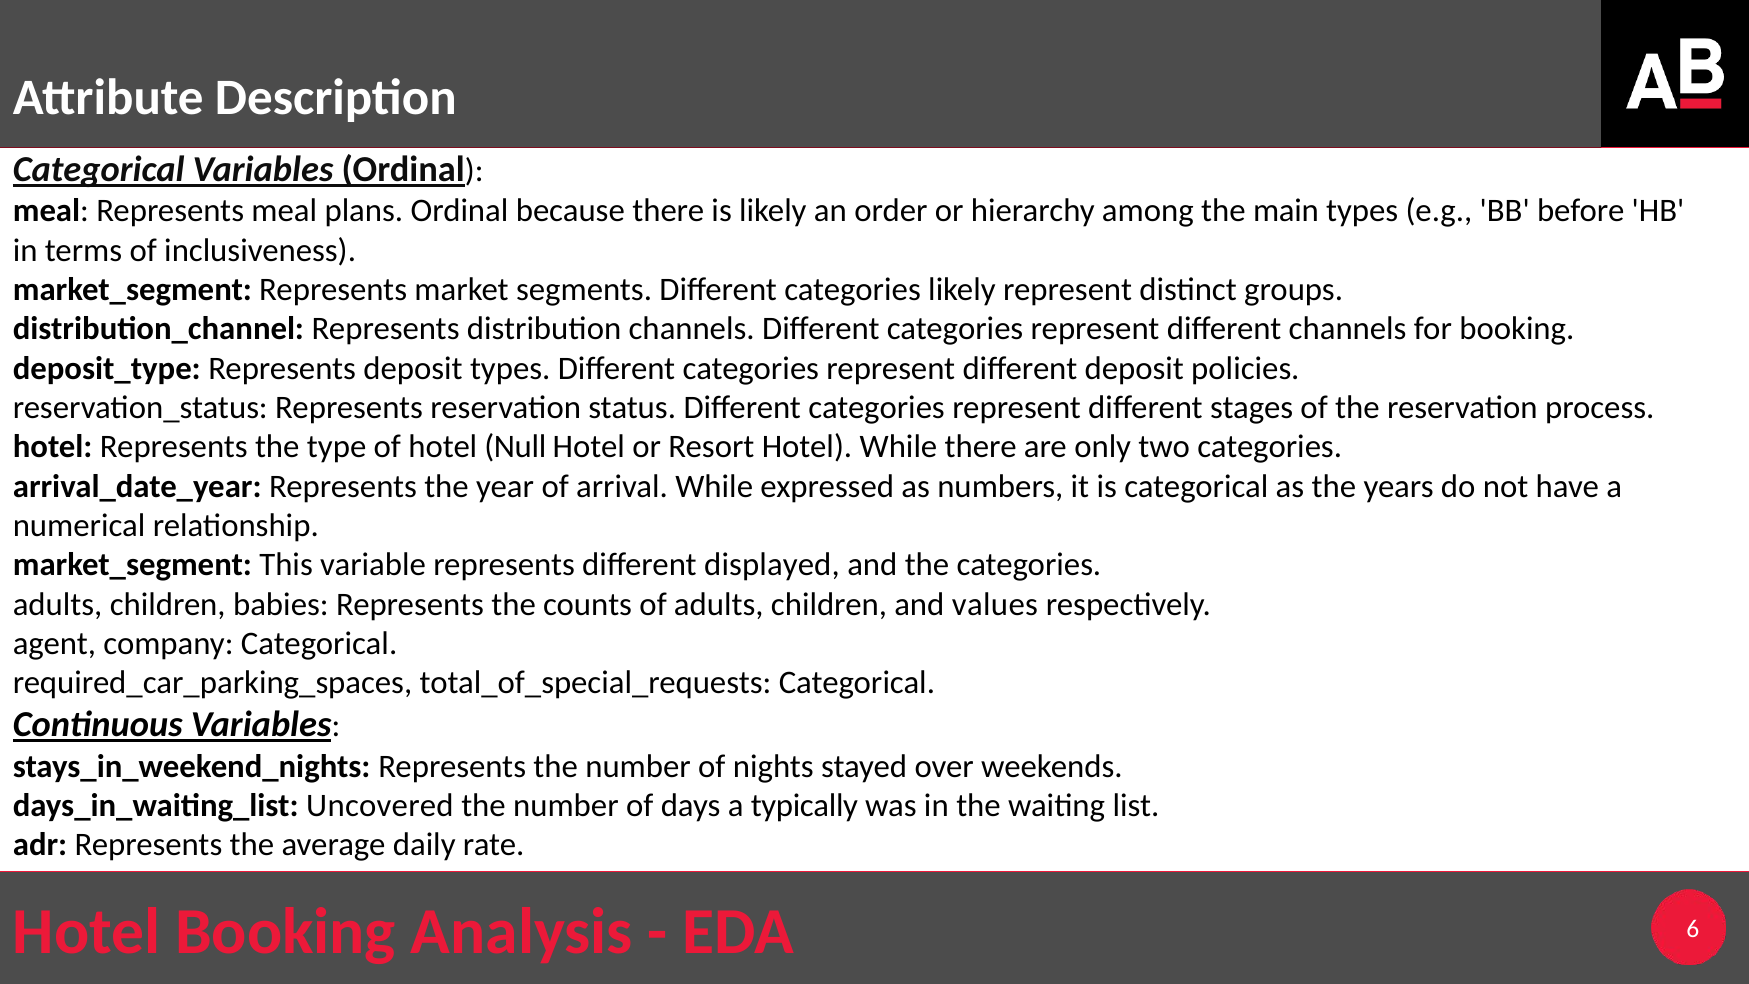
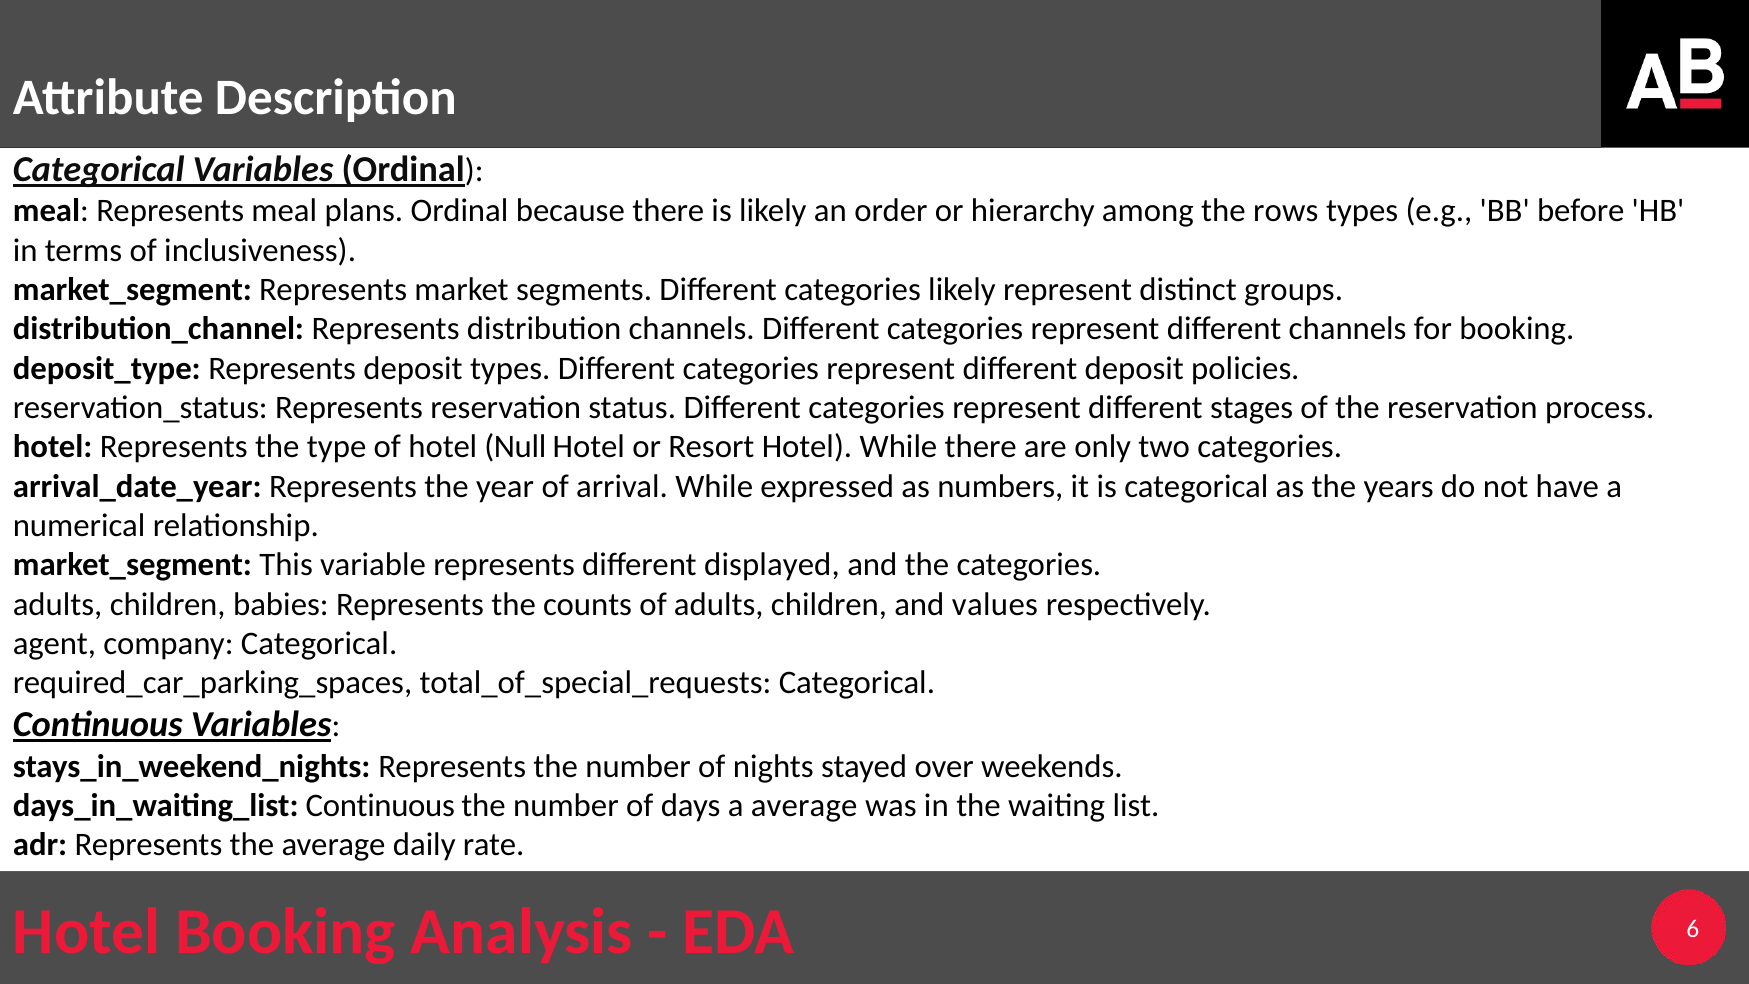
main: main -> rows (1286, 211)
days_in_waiting_list Uncovered: Uncovered -> Continuous (380, 805)
a typically: typically -> average (804, 805)
